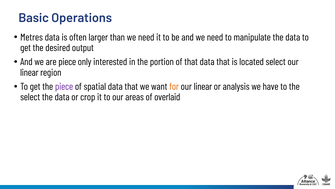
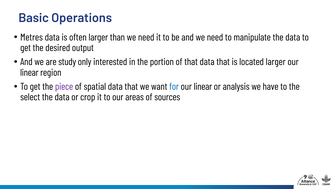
are piece: piece -> study (67, 62)
located select: select -> larger (276, 62)
for colour: orange -> blue (174, 86)
overlaid: overlaid -> sources (167, 97)
